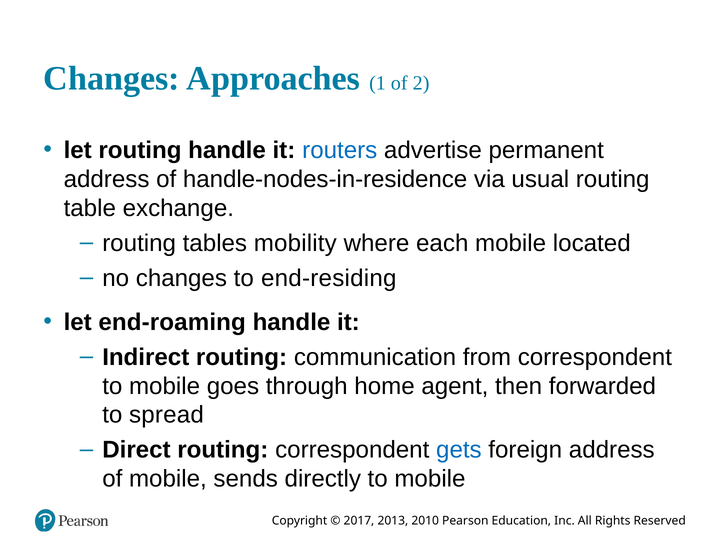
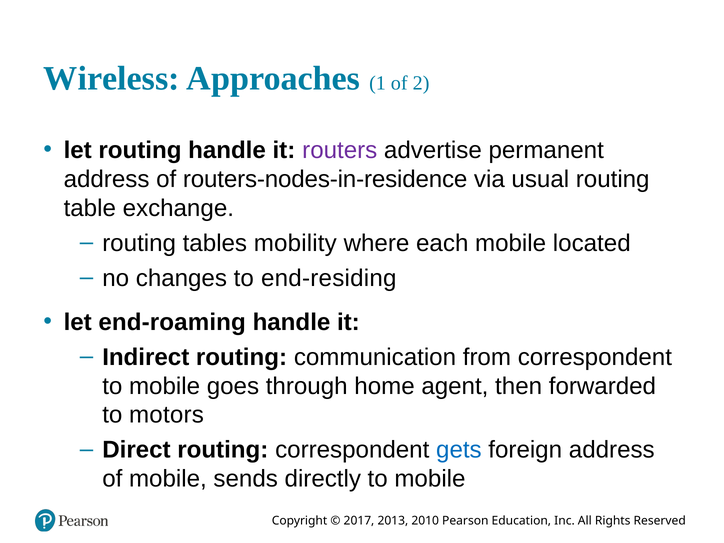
Changes: Changes -> Wireless (112, 79)
routers colour: blue -> purple (340, 150)
handle-nodes-in-residence: handle-nodes-in-residence -> routers-nodes-in-residence (325, 179)
spread: spread -> motors (166, 415)
